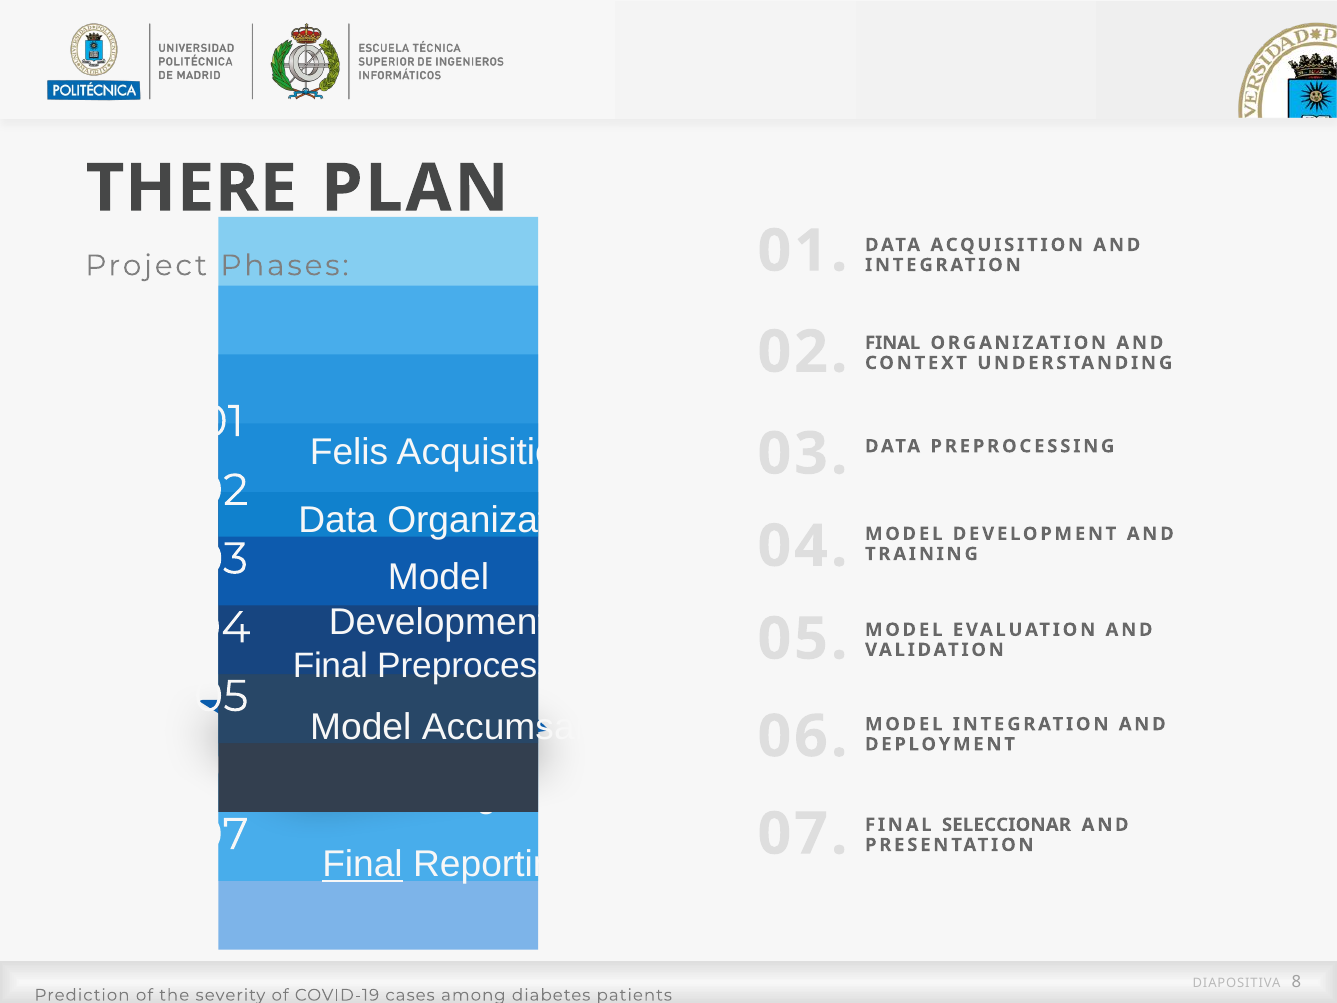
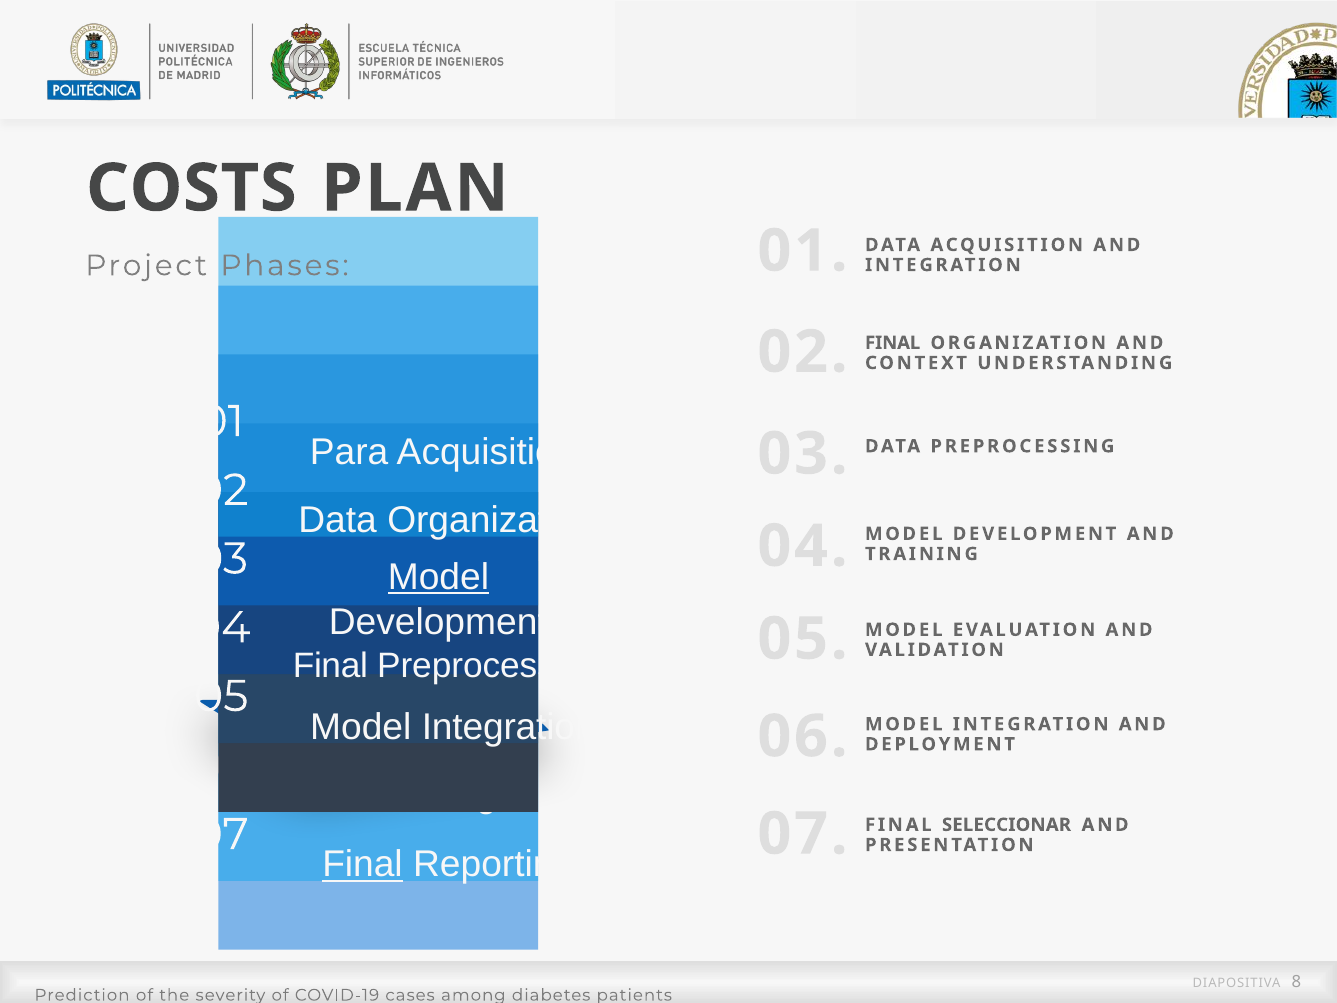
THERE: THERE -> COSTS (191, 188)
Felis: Felis -> Para (349, 452)
Model underline: none -> present (438, 577)
Accumsan: Accumsan -> Integration (509, 727)
